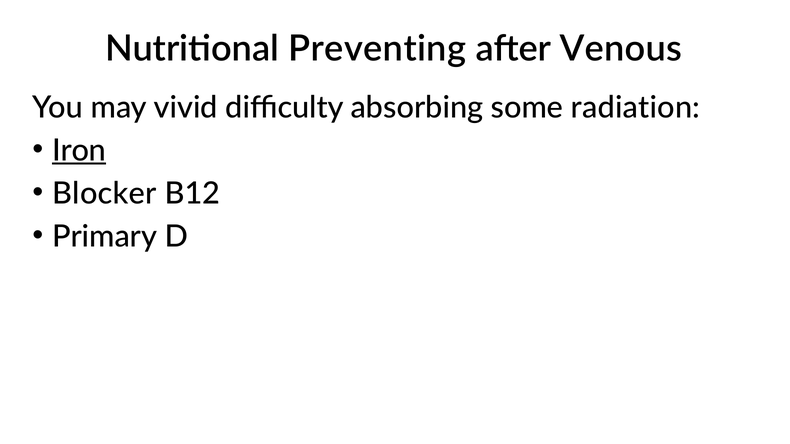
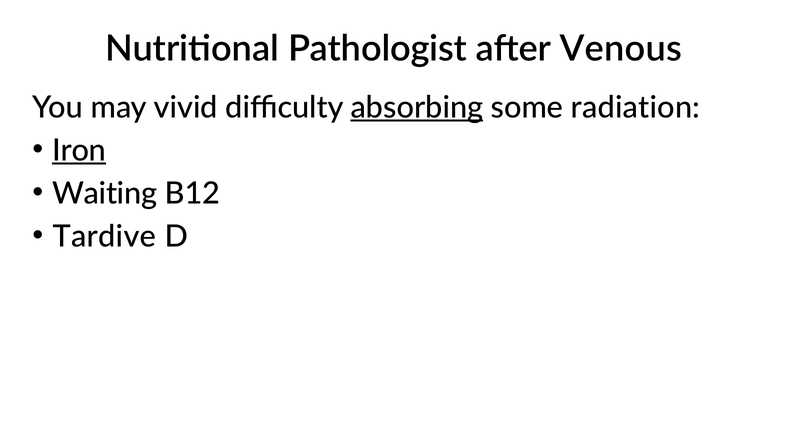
Preventing: Preventing -> Pathologist (377, 49)
absorbing underline: none -> present (417, 108)
Blocker: Blocker -> Waiting (105, 194)
Primary: Primary -> Tardive (104, 237)
